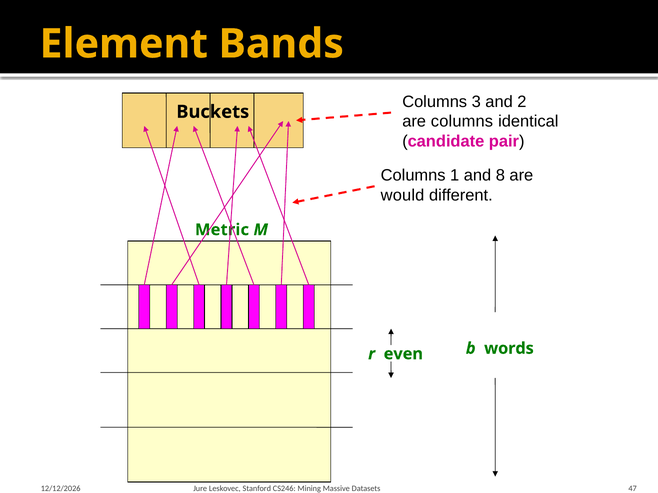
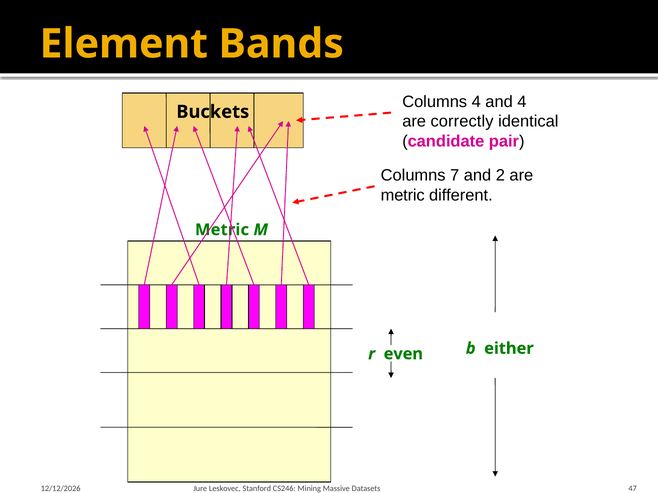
Columns 3: 3 -> 4 (476, 102)
and 2: 2 -> 4 (522, 102)
are columns: columns -> correctly (462, 122)
1: 1 -> 7 (455, 176)
8: 8 -> 2 (500, 176)
would: would -> metric (403, 195)
words: words -> either (509, 349)
